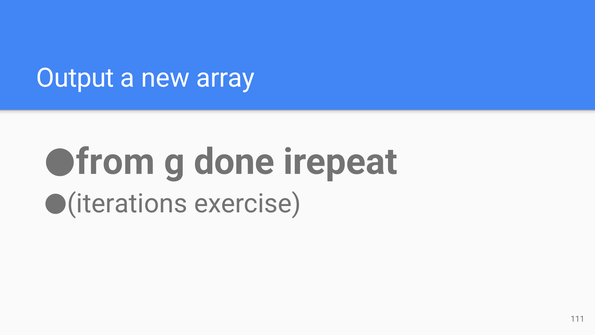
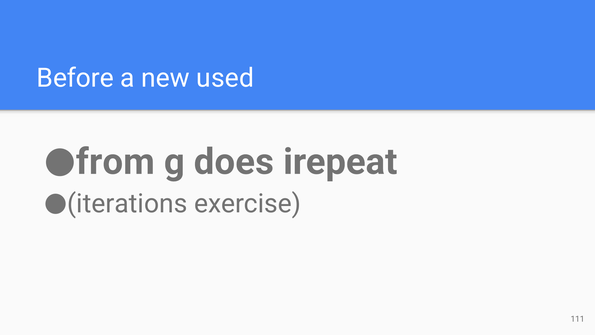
Output: Output -> Before (75, 78)
array: array -> used (225, 78)
done: done -> does (234, 162)
